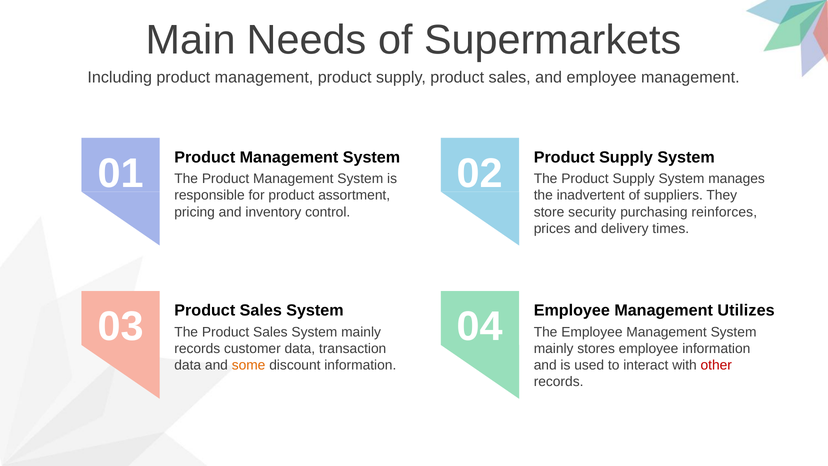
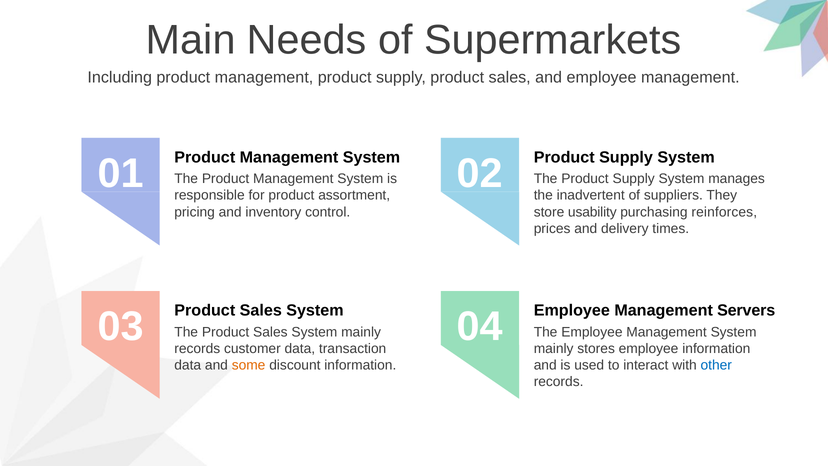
security: security -> usability (592, 212)
Utilizes: Utilizes -> Servers (746, 310)
other colour: red -> blue (716, 365)
